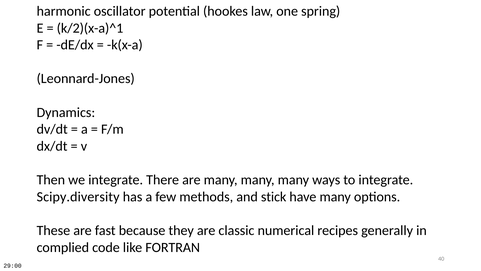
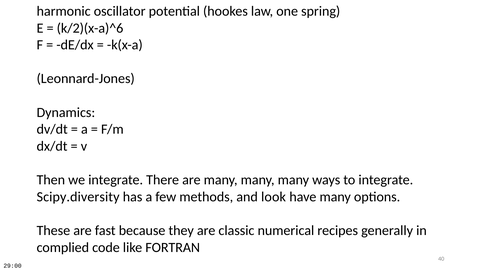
k/2)(x-a)^1: k/2)(x-a)^1 -> k/2)(x-a)^6 (90, 28)
stick: stick -> look (274, 196)
